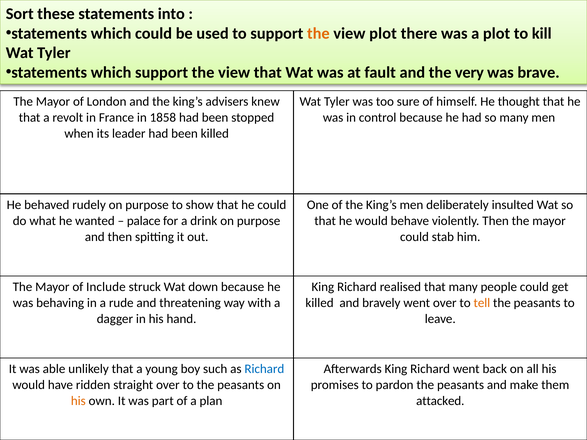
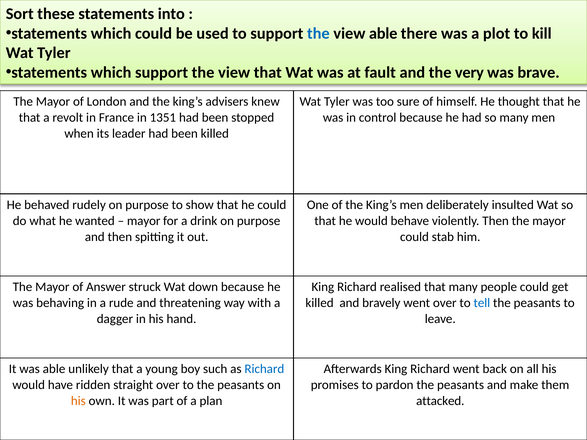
the colour: orange -> blue (318, 33)
view plot: plot -> able (383, 33)
1858: 1858 -> 1351 (163, 118)
palace: palace -> mayor (144, 221)
Include: Include -> Answer (106, 287)
tell colour: orange -> blue (482, 303)
